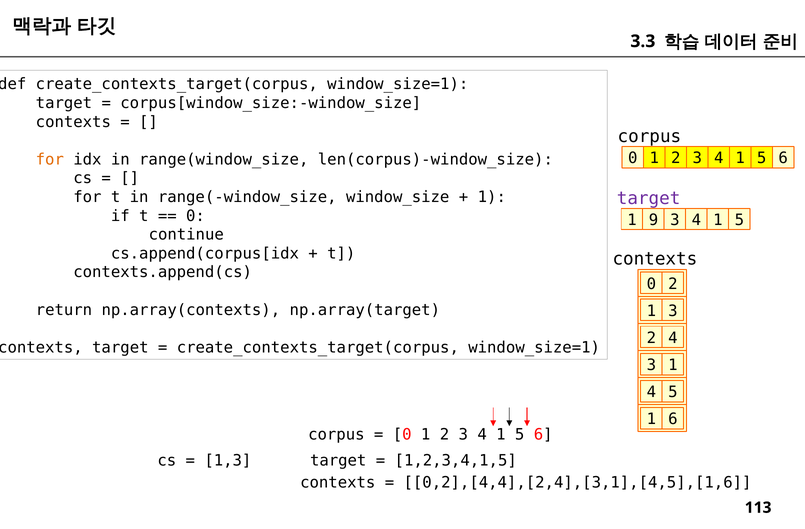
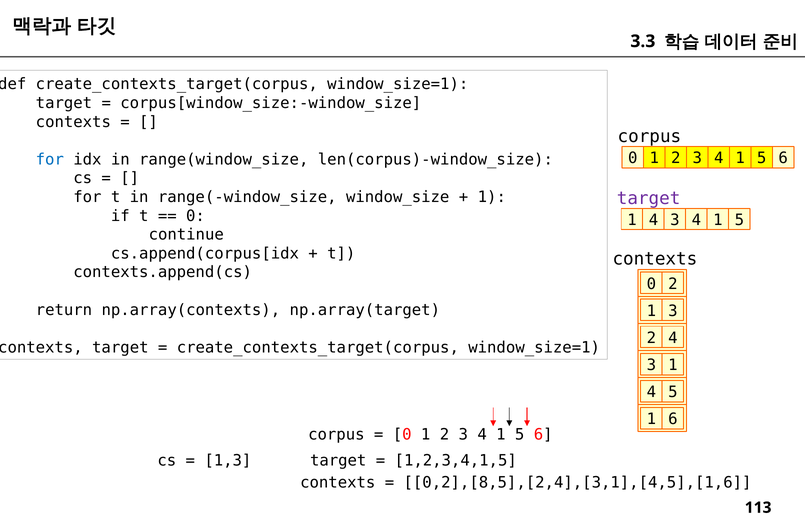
for colour: orange -> blue (50, 159)
9: 9 -> 4 (653, 220)
0,2],[4,4],[2,4],[3,1],[4,5],[1,6: 0,2],[4,4],[2,4],[3,1],[4,5],[1,6 -> 0,2],[8,5],[2,4],[3,1],[4,5],[1,6 (578, 482)
